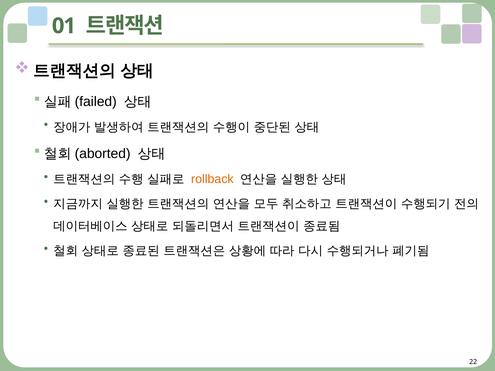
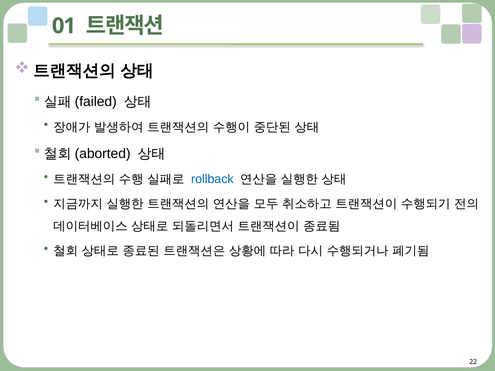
rollback colour: orange -> blue (212, 179)
